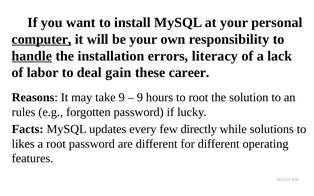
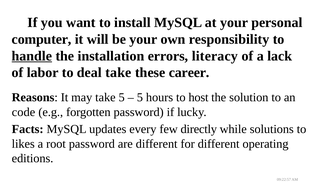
computer underline: present -> none (42, 39)
deal gain: gain -> take (118, 73)
take 9: 9 -> 5 (122, 97)
9: 9 -> 5 (140, 97)
to root: root -> host (198, 97)
rules: rules -> code (24, 112)
features: features -> editions (33, 159)
